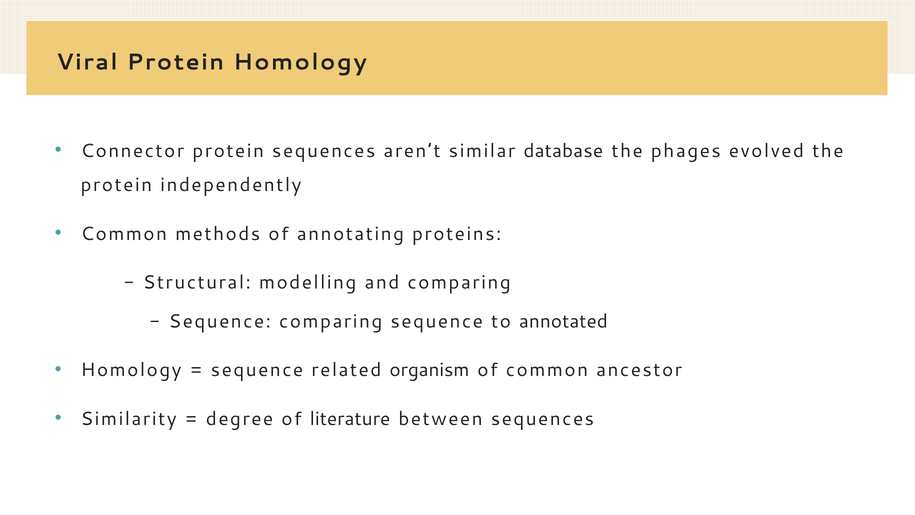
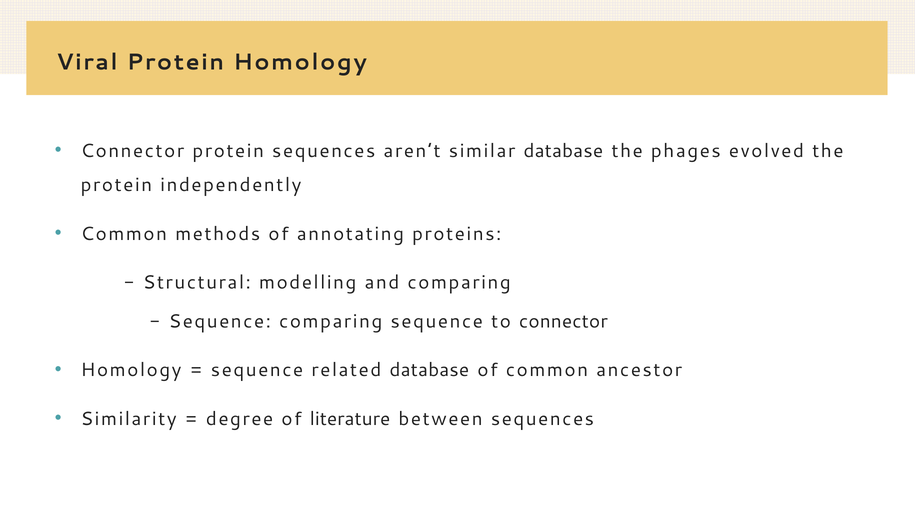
to annotated: annotated -> connector (563, 321)
related organism: organism -> database (429, 370)
